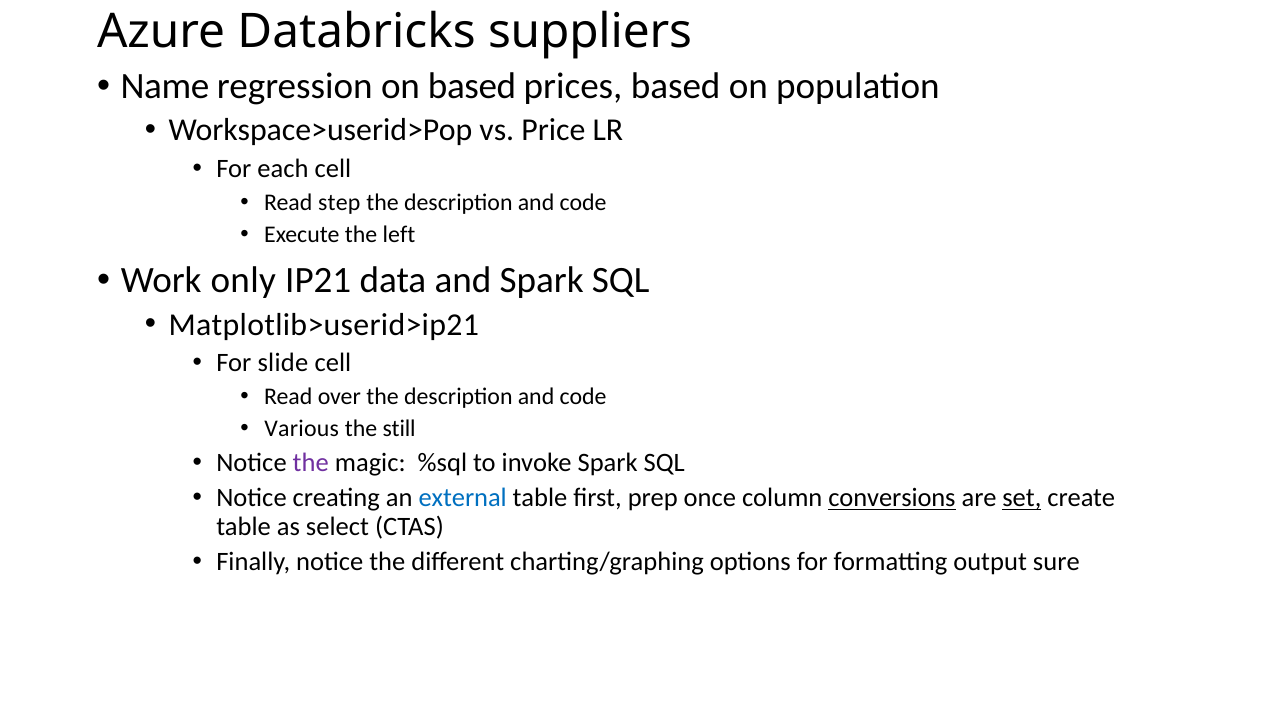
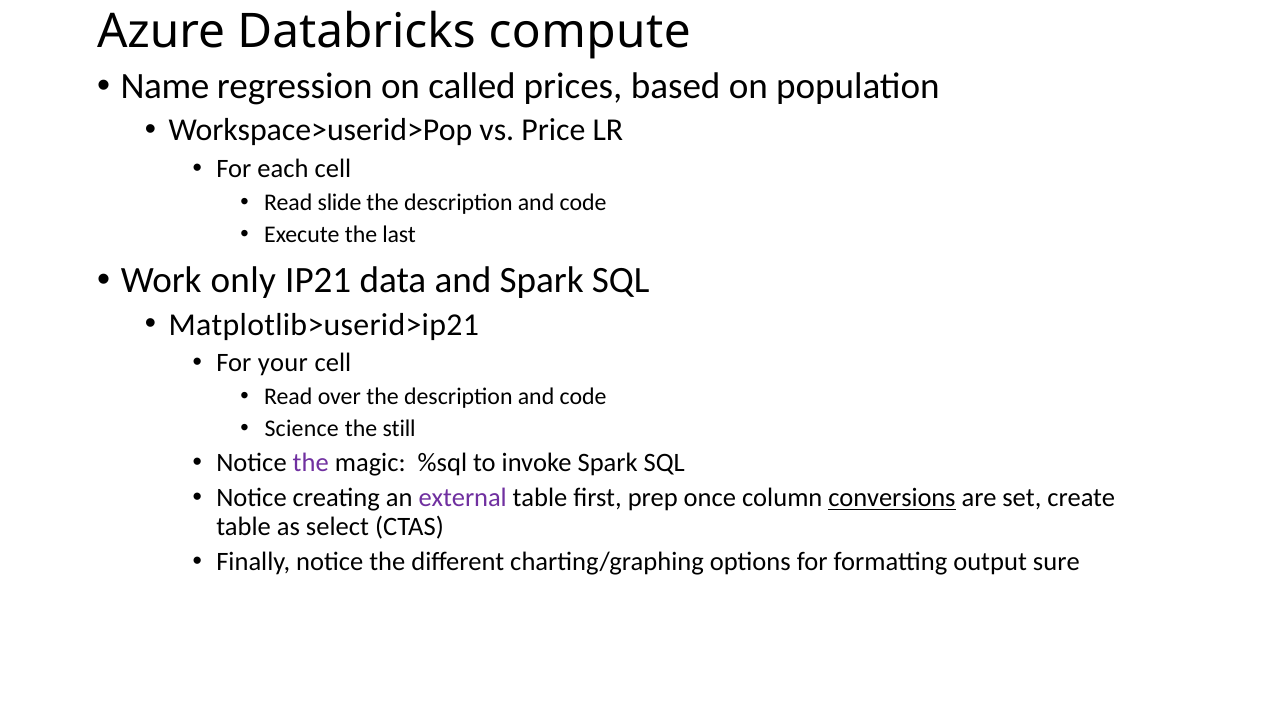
suppliers: suppliers -> compute (590, 32)
on based: based -> called (472, 86)
step: step -> slide (340, 202)
left: left -> last (399, 235)
slide: slide -> your (283, 363)
Various: Various -> Science (302, 429)
external colour: blue -> purple (463, 498)
set underline: present -> none (1022, 498)
